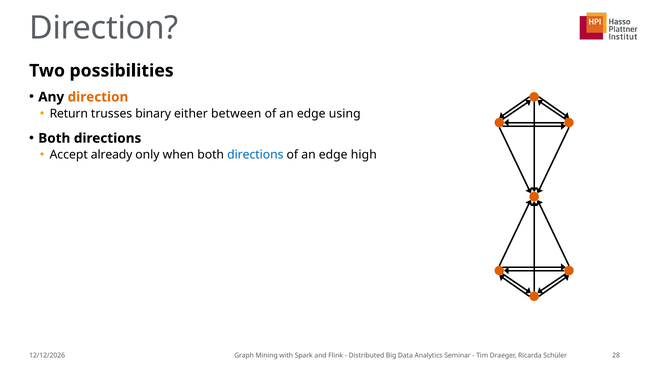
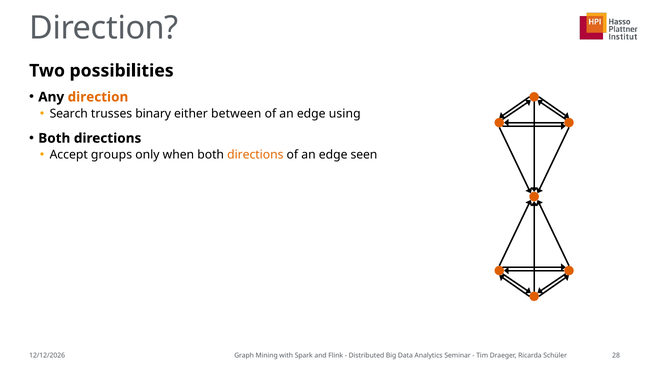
Return: Return -> Search (69, 114)
already: already -> groups (112, 155)
directions colour: blue -> orange (255, 155)
high: high -> seen (364, 155)
